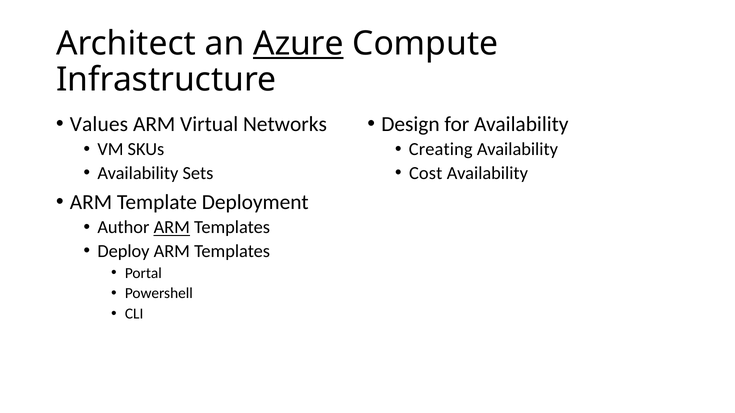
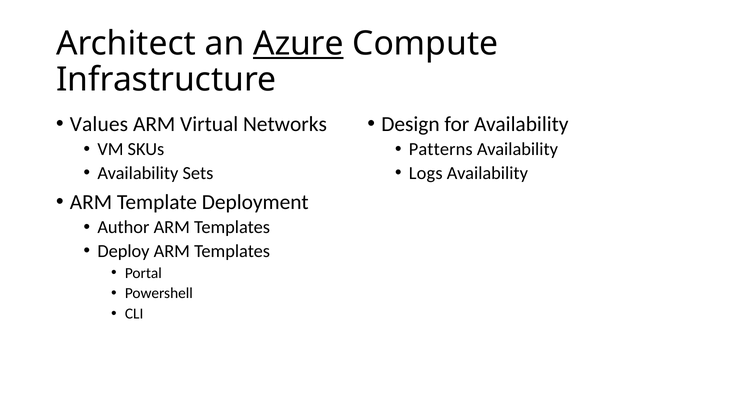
Creating: Creating -> Patterns (441, 150)
Cost: Cost -> Logs (426, 173)
ARM underline: present -> none (172, 228)
